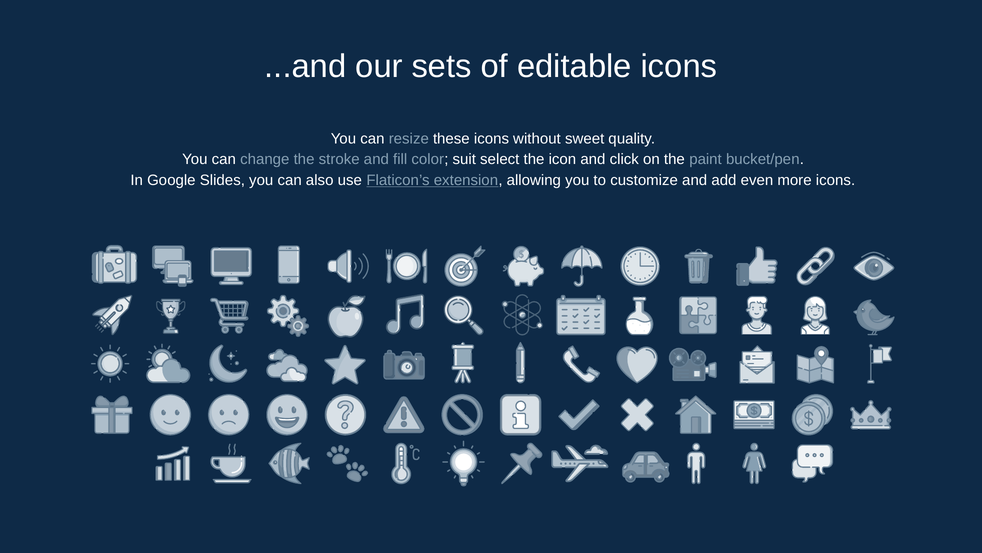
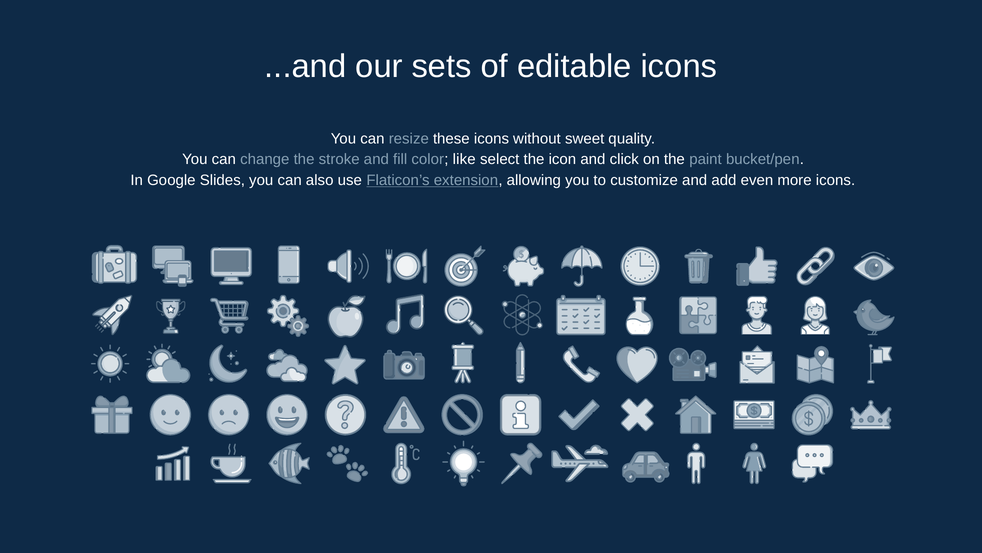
suit: suit -> like (464, 159)
